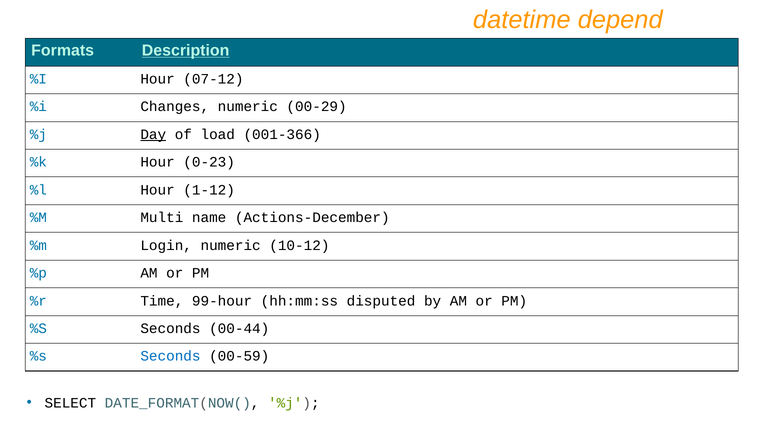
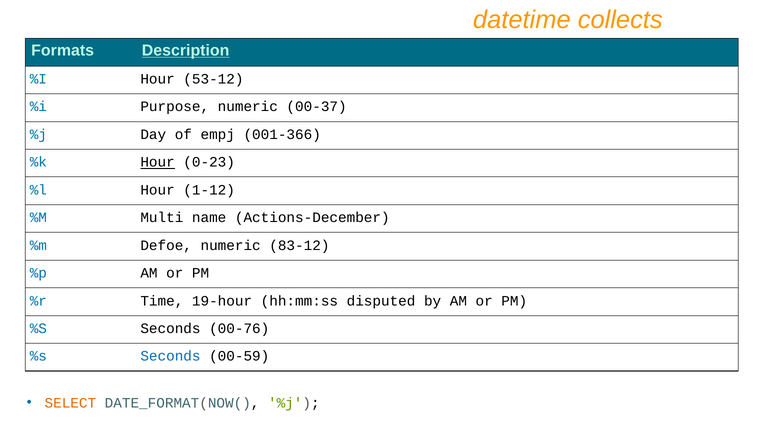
depend: depend -> collects (620, 20)
07-12: 07-12 -> 53-12 (213, 79)
Changes: Changes -> Purpose (175, 107)
00-29: 00-29 -> 00-37 (317, 107)
Day underline: present -> none (153, 134)
load: load -> empj (218, 134)
Hour underline: none -> present (158, 162)
Login: Login -> Defoe (166, 245)
10-12: 10-12 -> 83-12 (299, 245)
99-hour: 99-hour -> 19-hour (222, 301)
00-44: 00-44 -> 00-76 (239, 328)
SELECT colour: black -> orange (70, 403)
